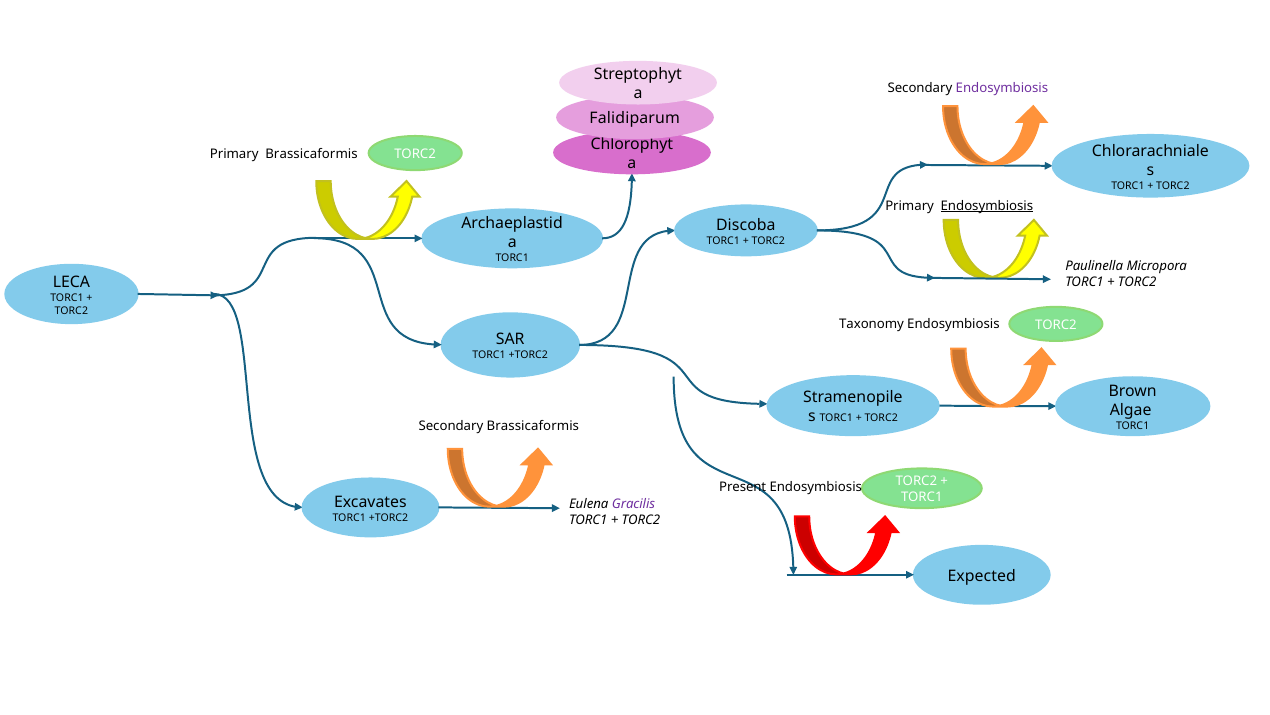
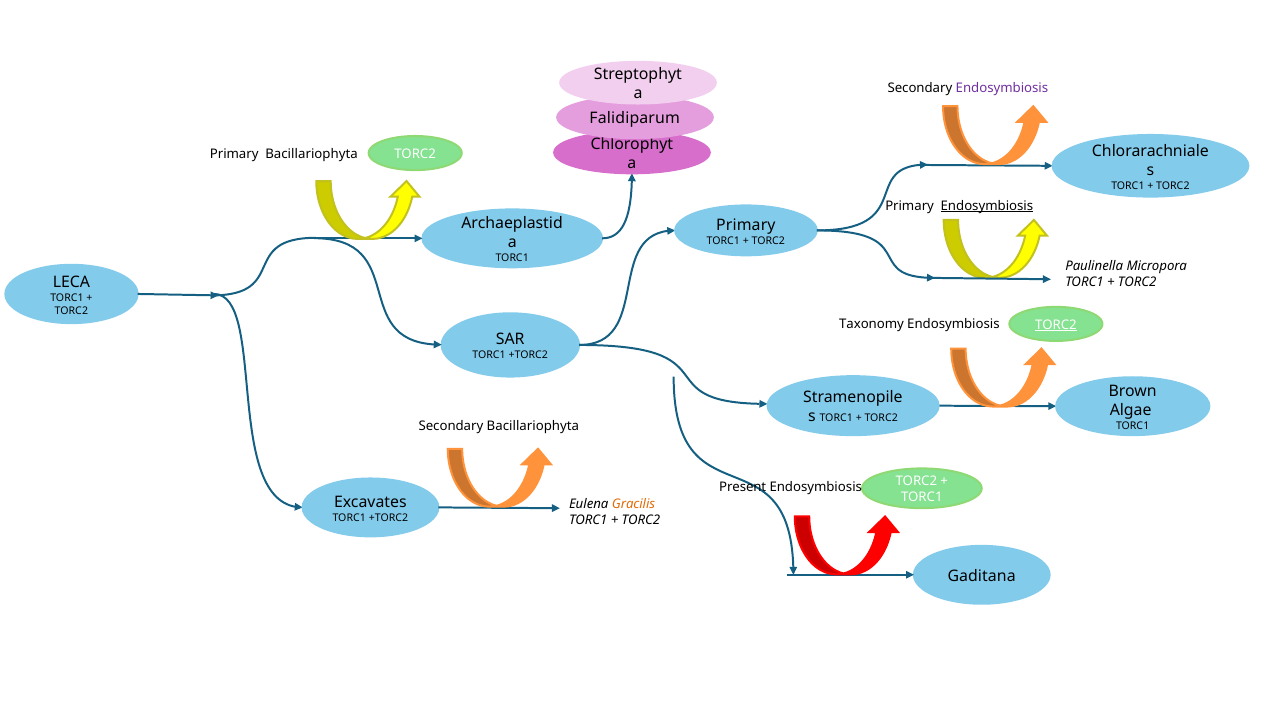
Primary Brassicaformis: Brassicaformis -> Bacillariophyta (312, 154)
Discoba: Discoba -> Primary (746, 225)
TORC2 underline: none -> present (1056, 325)
Secondary Brassicaformis: Brassicaformis -> Bacillariophyta (533, 426)
Gracilis colour: purple -> orange (634, 503)
Expected: Expected -> Gaditana (982, 575)
